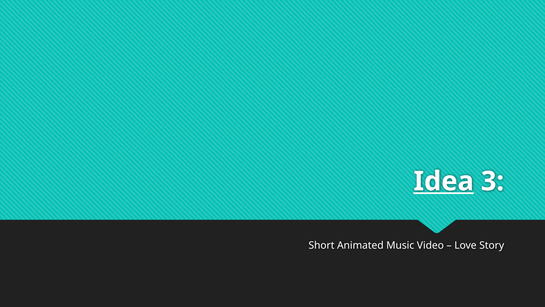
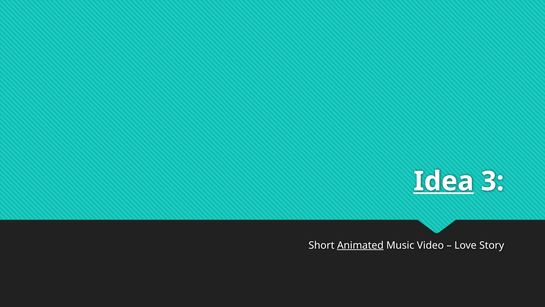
Animated underline: none -> present (360, 245)
